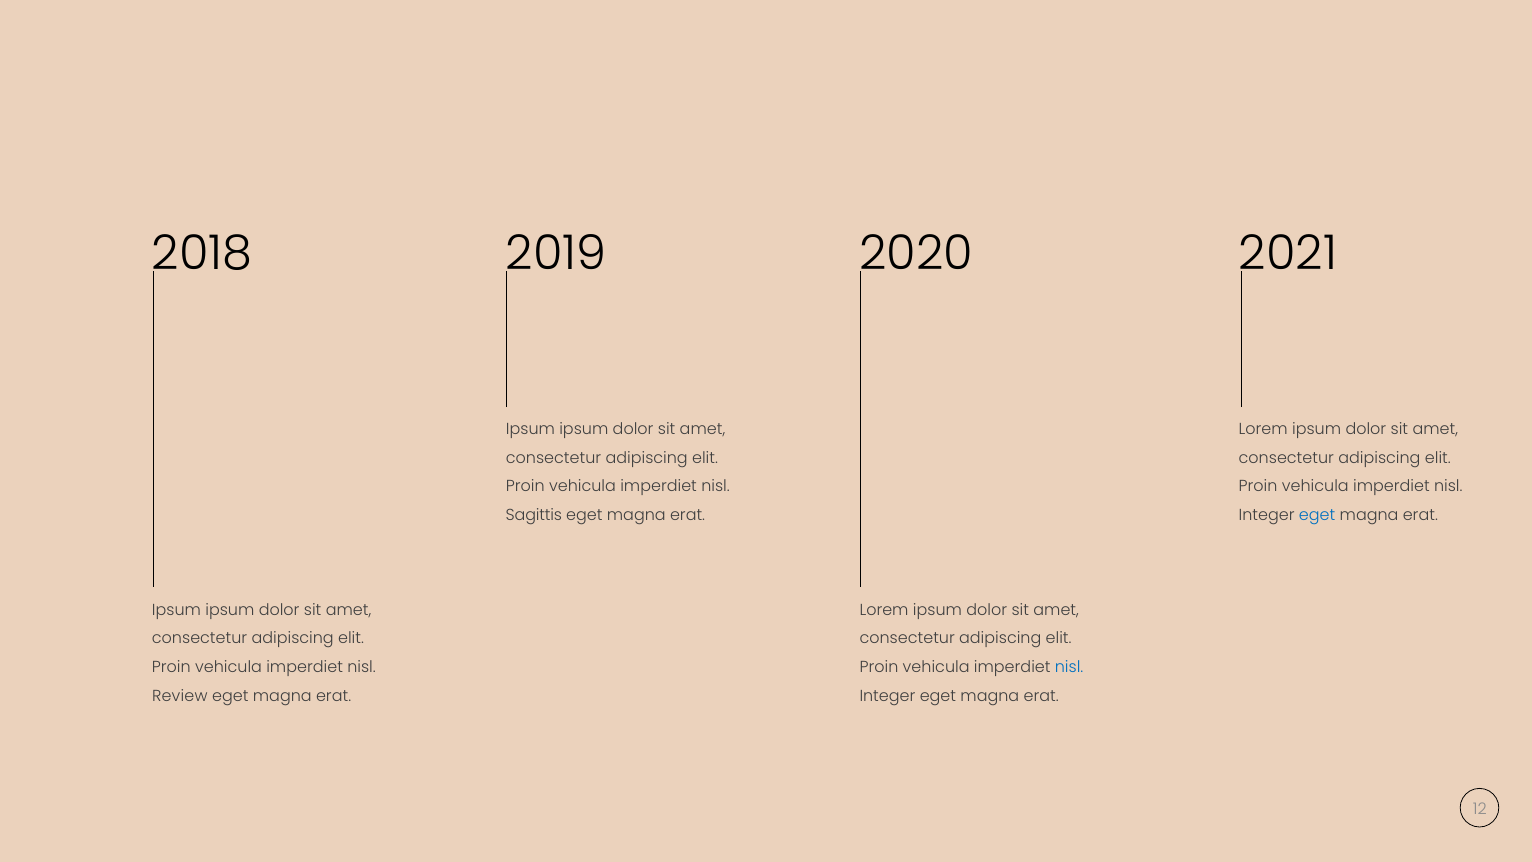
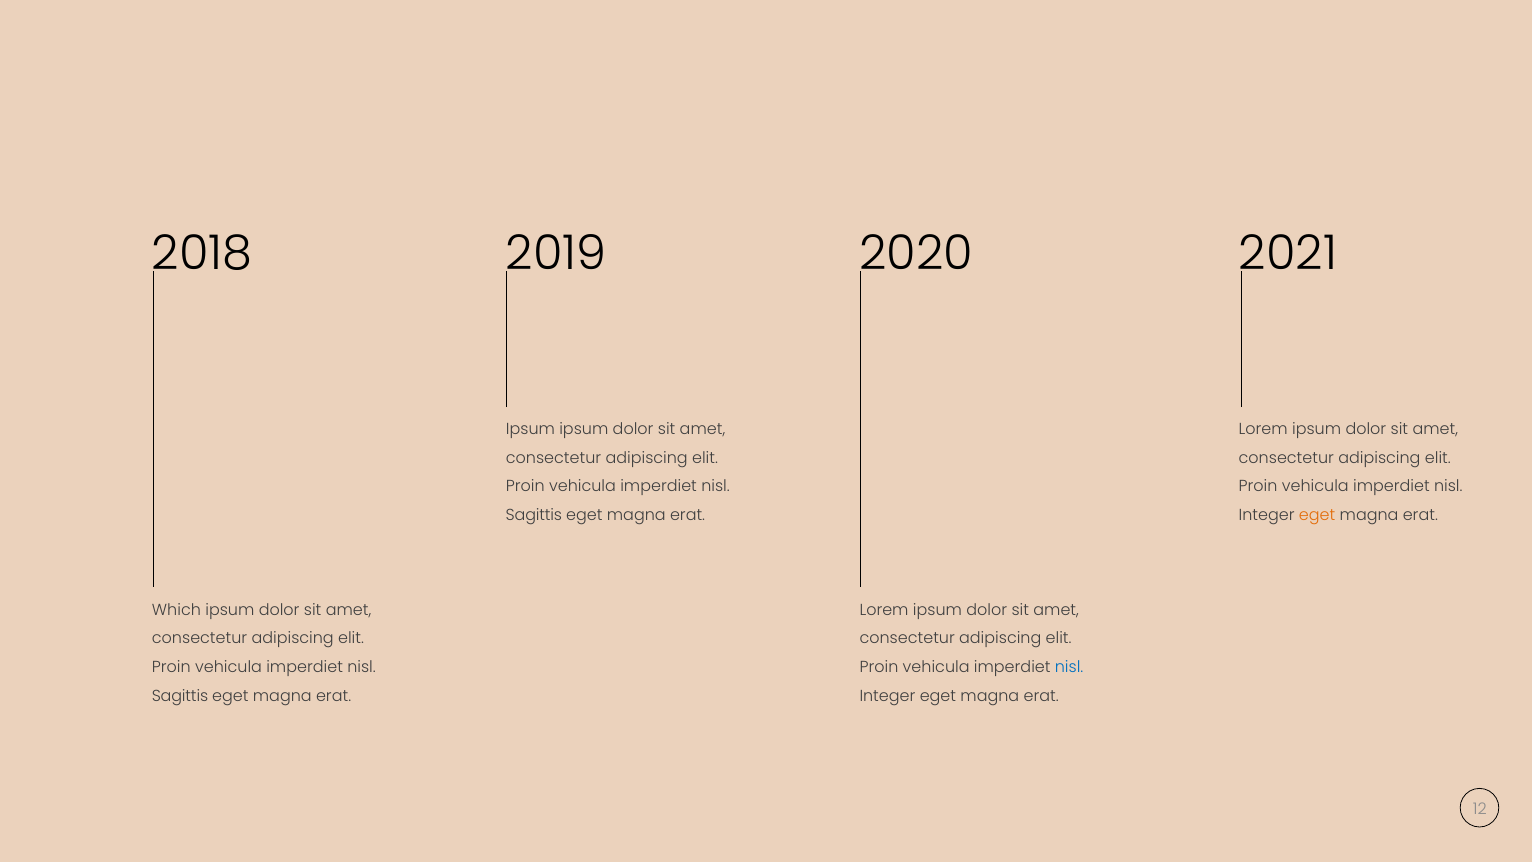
eget colour: blue -> orange (1317, 515)
Ipsum: Ipsum -> Which (176, 610)
Review: Review -> Sagittis (180, 696)
